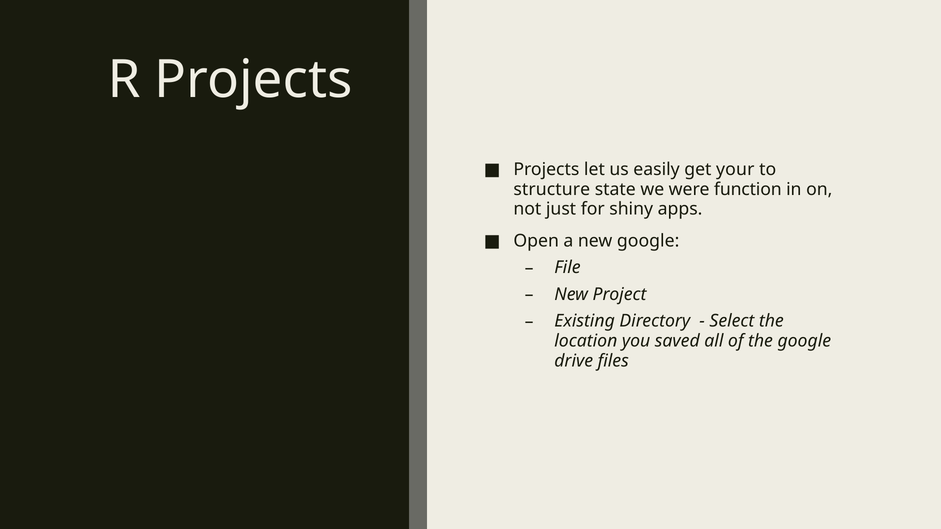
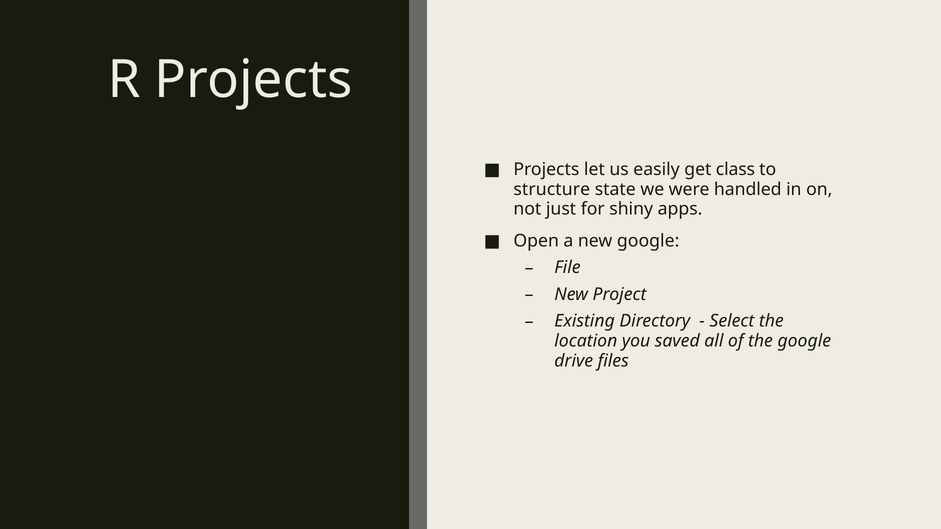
your: your -> class (735, 169)
function: function -> handled (748, 189)
